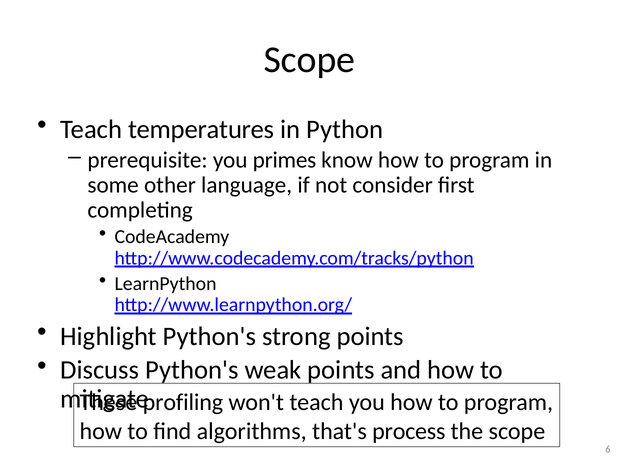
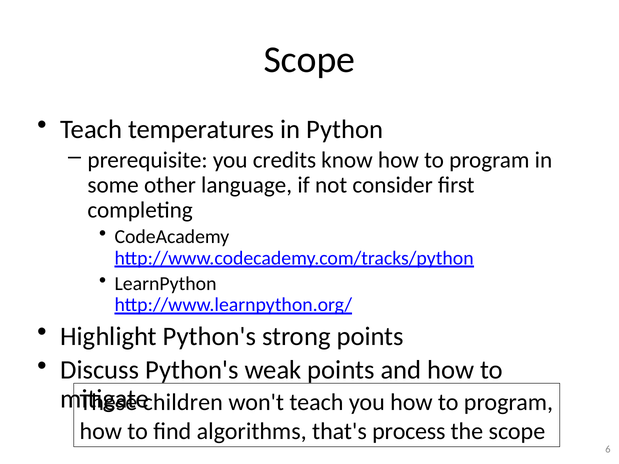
primes: primes -> credits (284, 160)
profiling: profiling -> children (183, 402)
